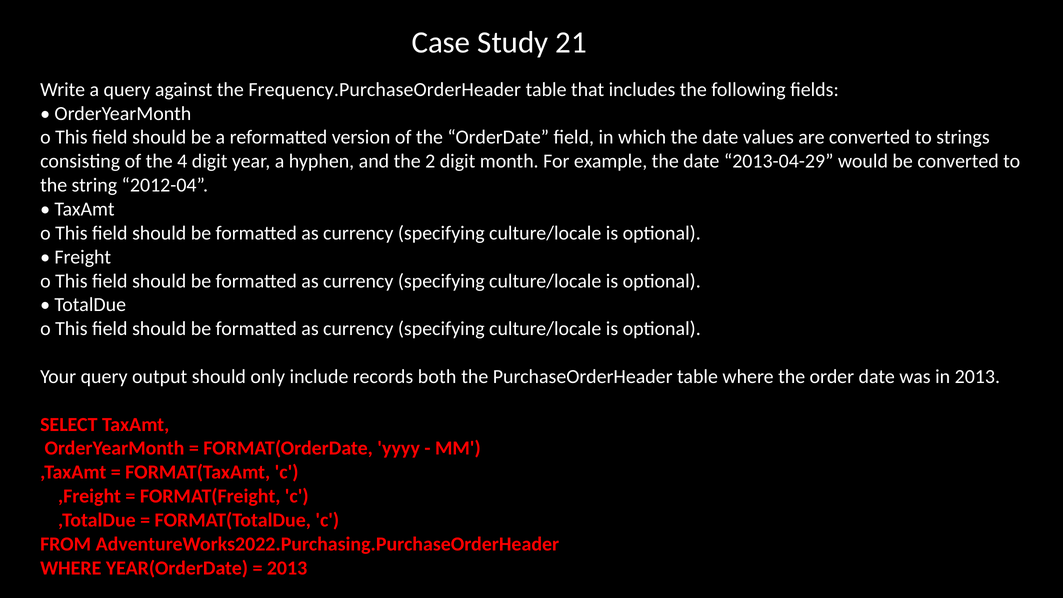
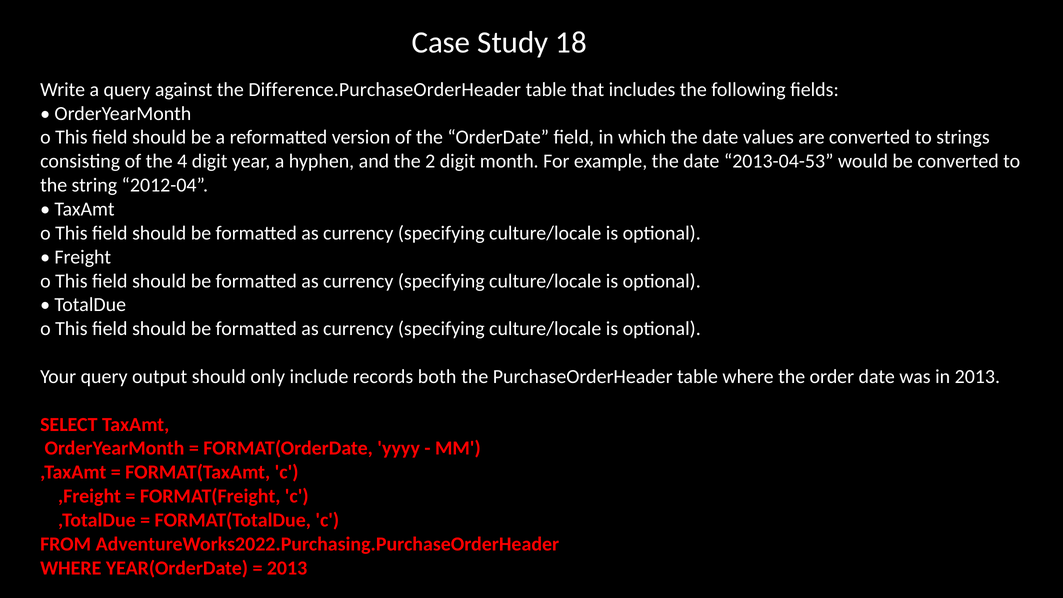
21: 21 -> 18 (571, 42)
Frequency.PurchaseOrderHeader: Frequency.PurchaseOrderHeader -> Difference.PurchaseOrderHeader (385, 90)
2013-04-29: 2013-04-29 -> 2013-04-53 (779, 161)
